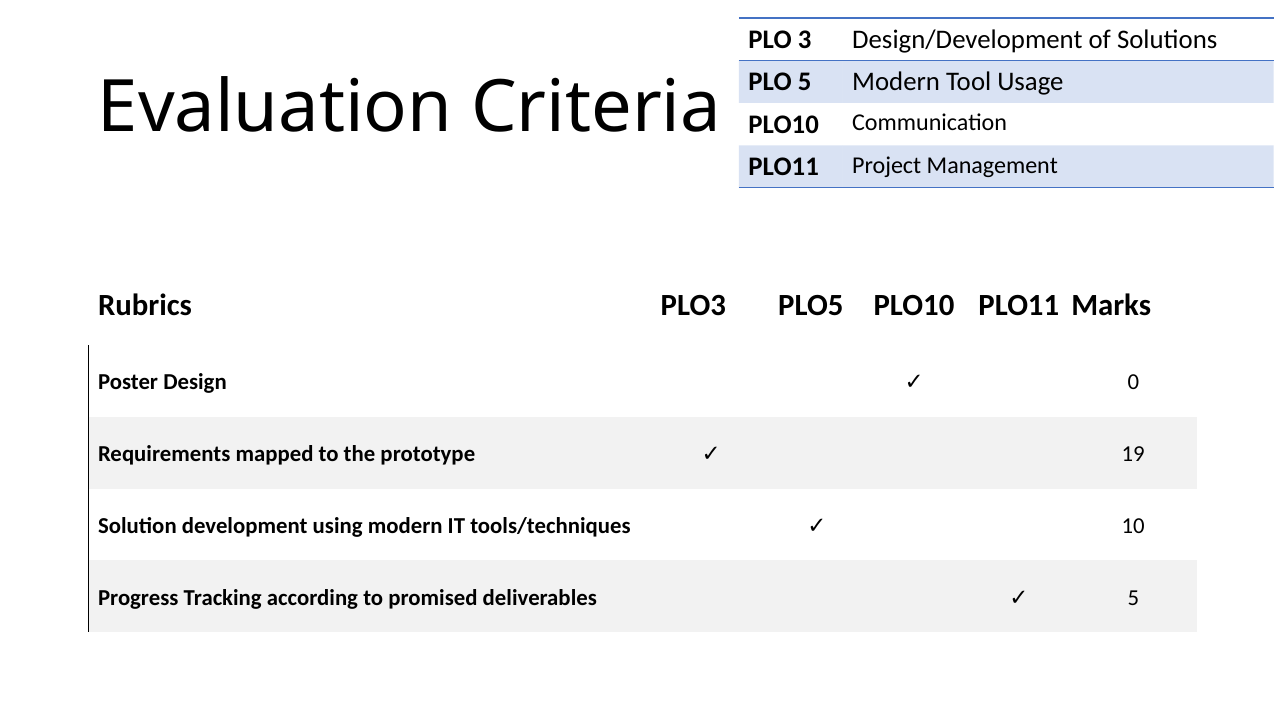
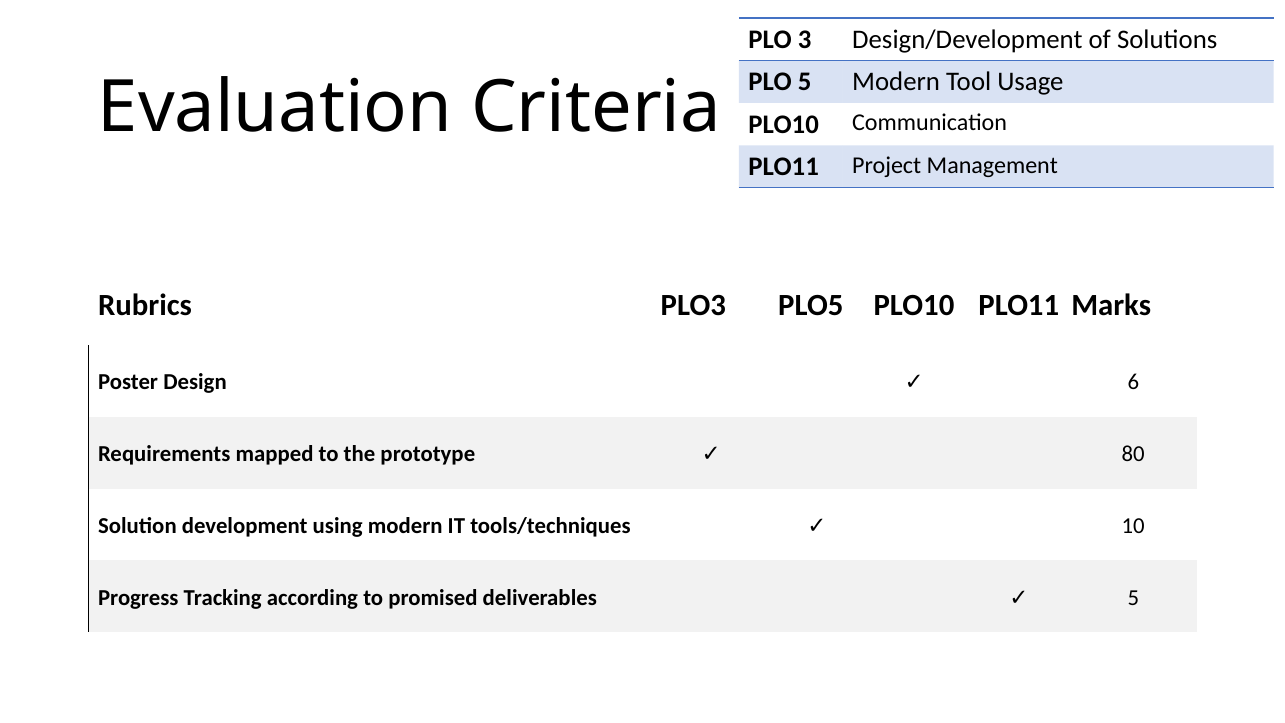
0: 0 -> 6 (1133, 382)
19: 19 -> 80 (1133, 454)
